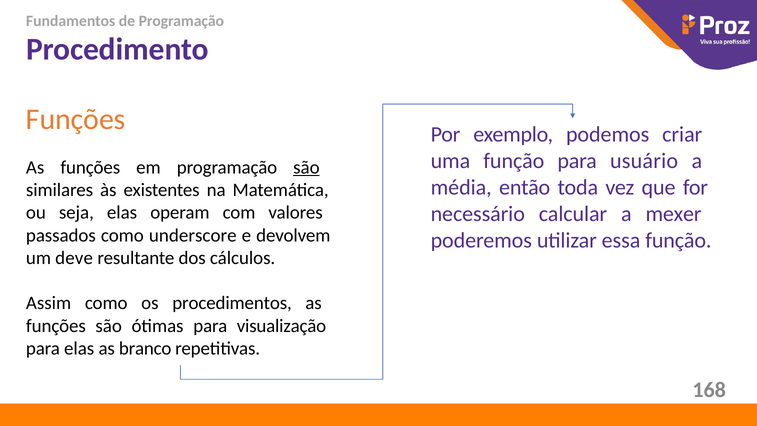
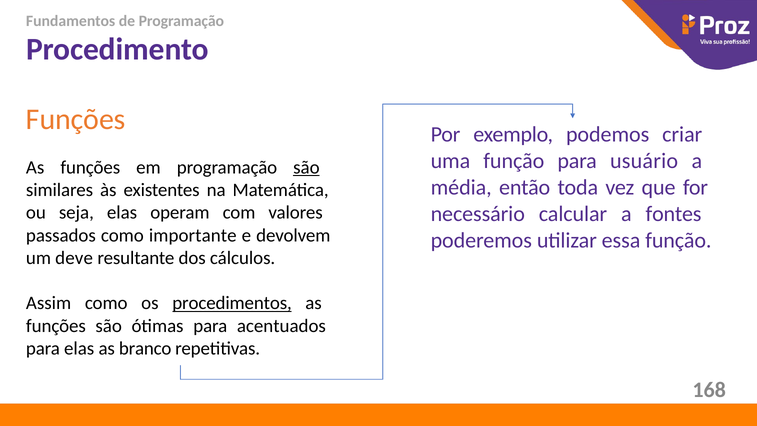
mexer: mexer -> fontes (674, 214)
underscore: underscore -> importante (193, 235)
procedimentos underline: none -> present (232, 303)
visualização: visualização -> acentuados (281, 326)
